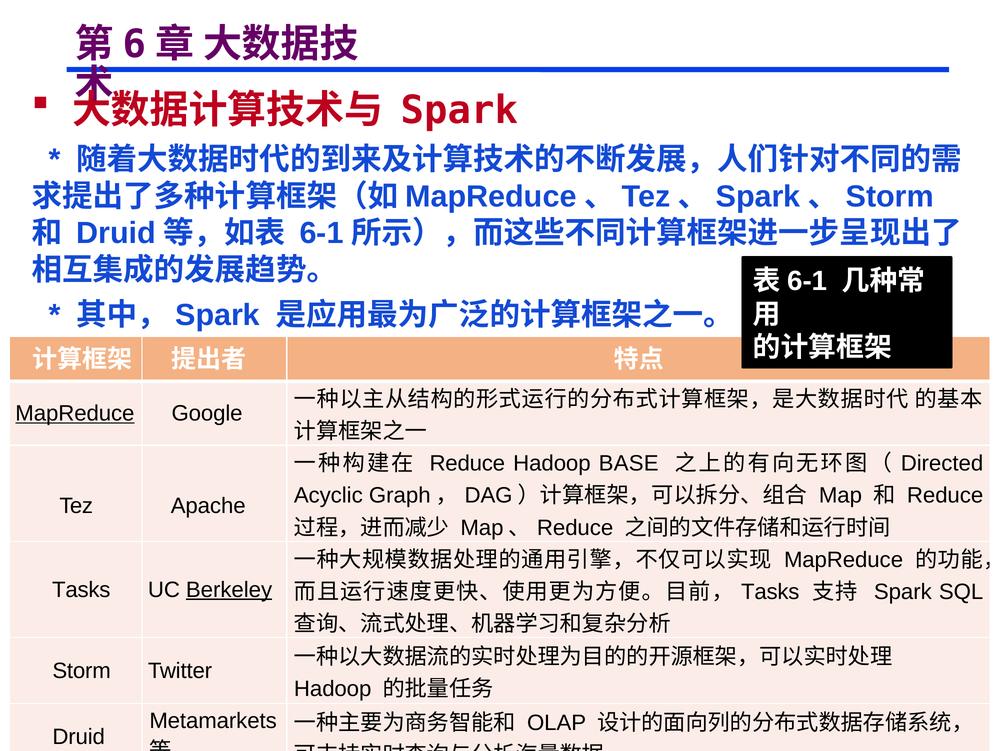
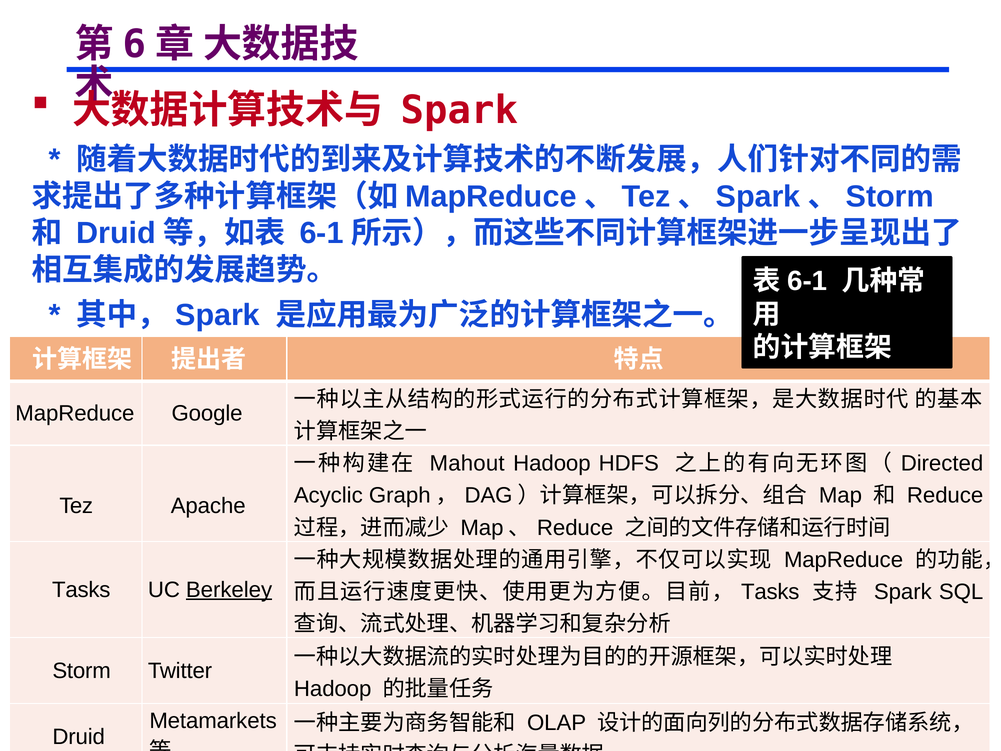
MapReduce underline: present -> none (75, 413)
Reduce: Reduce -> Mahout (467, 463)
BASE: BASE -> HDFS (629, 463)
